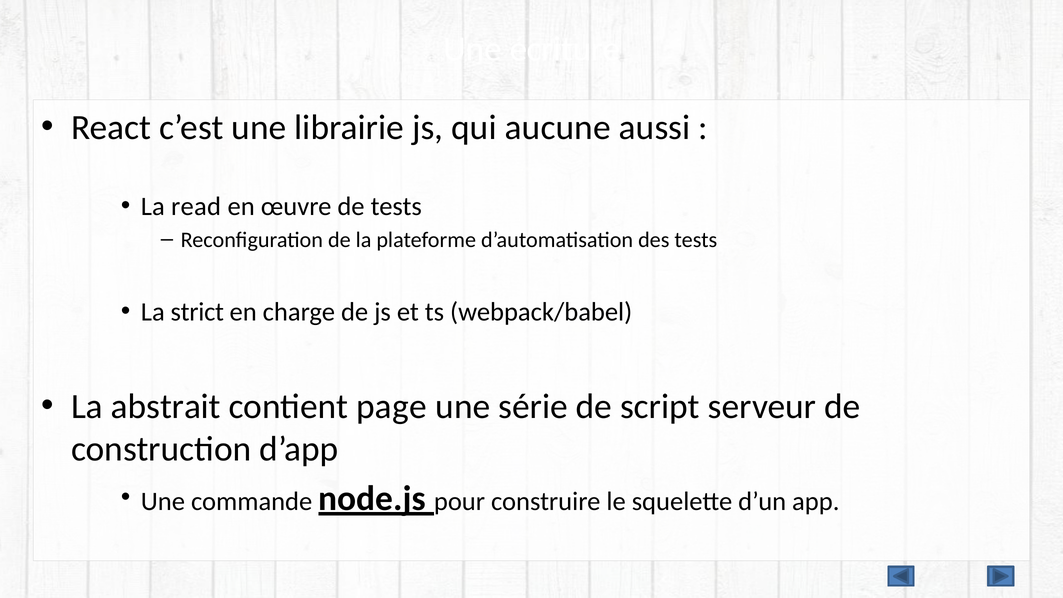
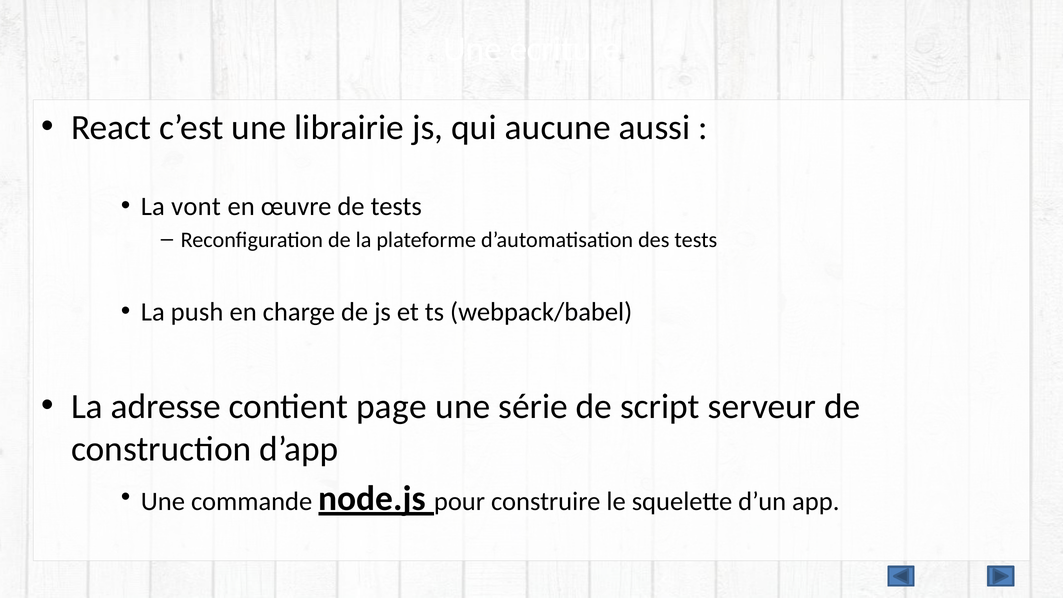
read: read -> vont (196, 206)
strict: strict -> push (197, 312)
abstrait: abstrait -> adresse (166, 406)
